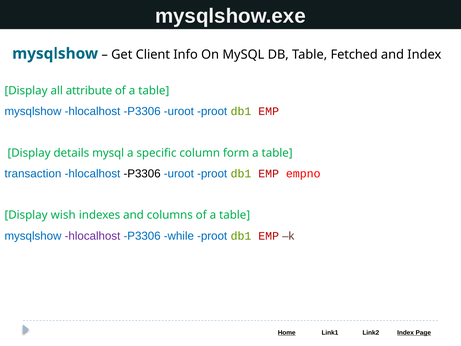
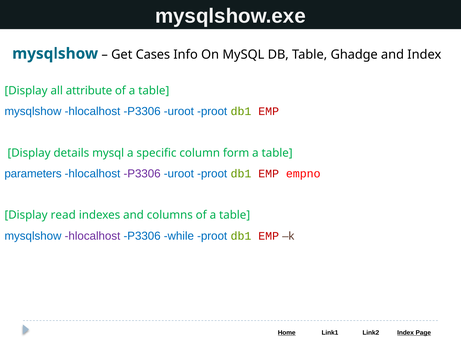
Client: Client -> Cases (153, 54)
Fetched: Fetched -> Ghadge (354, 54)
transaction: transaction -> parameters (33, 174)
P3306 colour: black -> purple (142, 174)
wish: wish -> read (63, 215)
